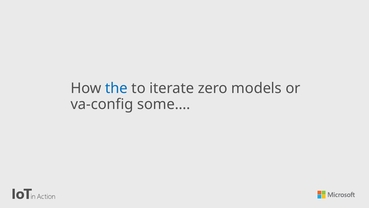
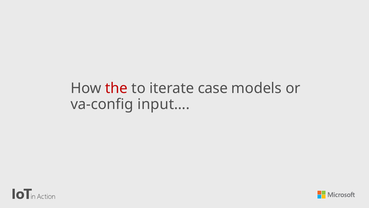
the colour: blue -> red (116, 88)
zero: zero -> case (213, 88)
some…: some… -> input… (164, 104)
